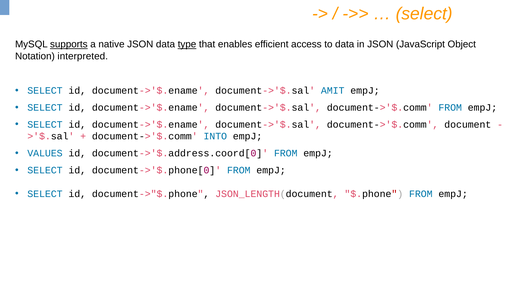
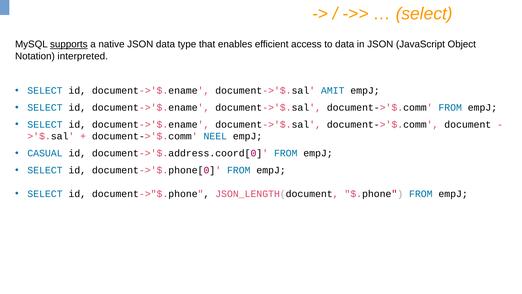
type underline: present -> none (187, 44)
INTO: INTO -> NEEL (215, 136)
VALUES: VALUES -> CASUAL (45, 153)
